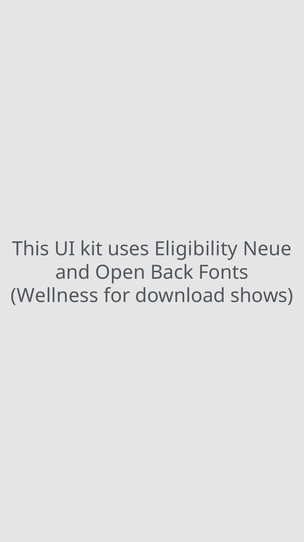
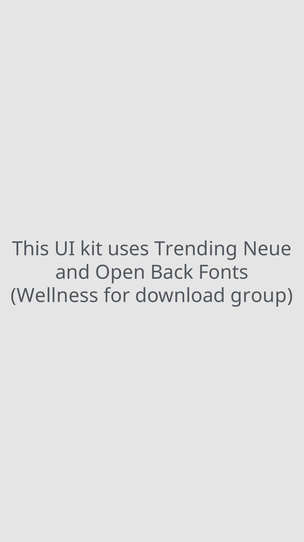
Eligibility: Eligibility -> Trending (196, 248)
shows: shows -> group (262, 295)
